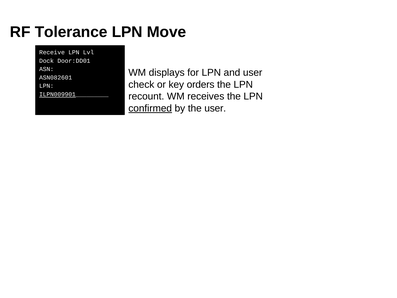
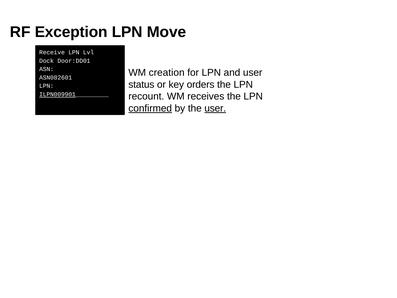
Tolerance: Tolerance -> Exception (71, 32)
displays: displays -> creation (167, 73)
check: check -> status (141, 84)
user underline: none -> present (215, 108)
